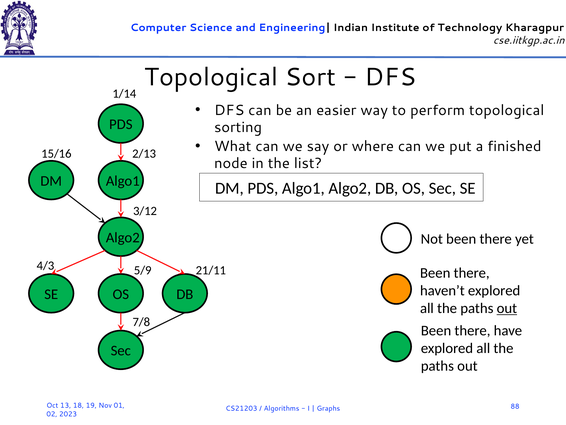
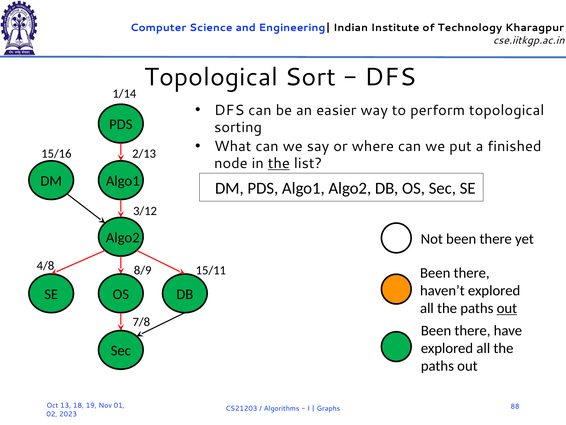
the underline: none -> present (279, 163)
4/3: 4/3 -> 4/8 (45, 265)
5/9: 5/9 -> 8/9 (143, 270)
21/11: 21/11 -> 15/11 (211, 270)
